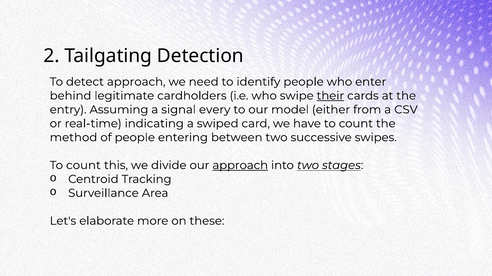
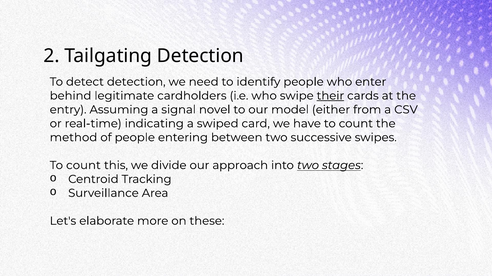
detect approach: approach -> detection (136, 82)
every: every -> novel (215, 110)
approach underline: present -> none (240, 166)
